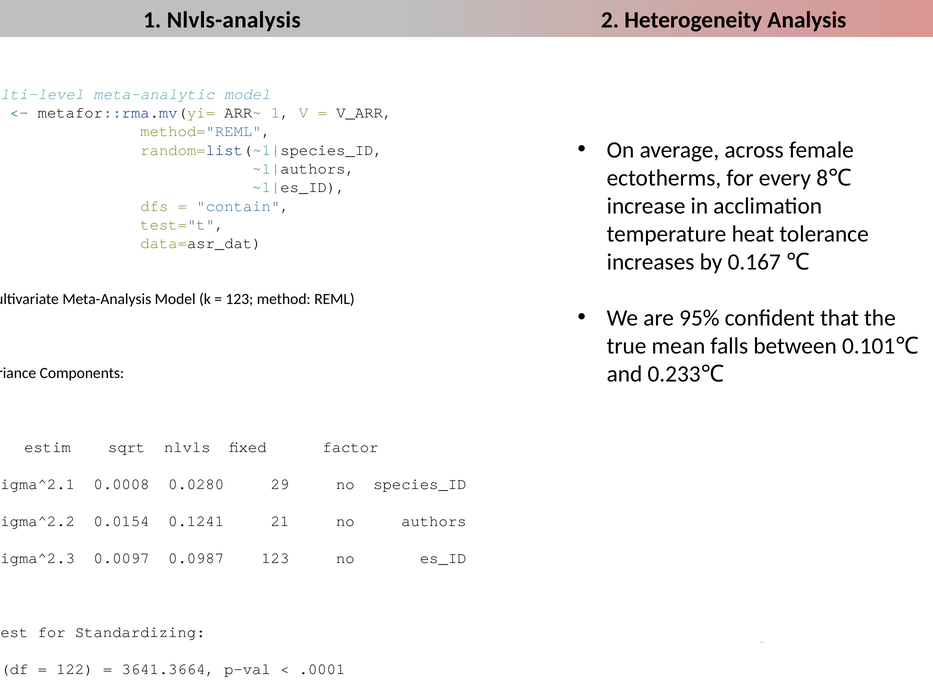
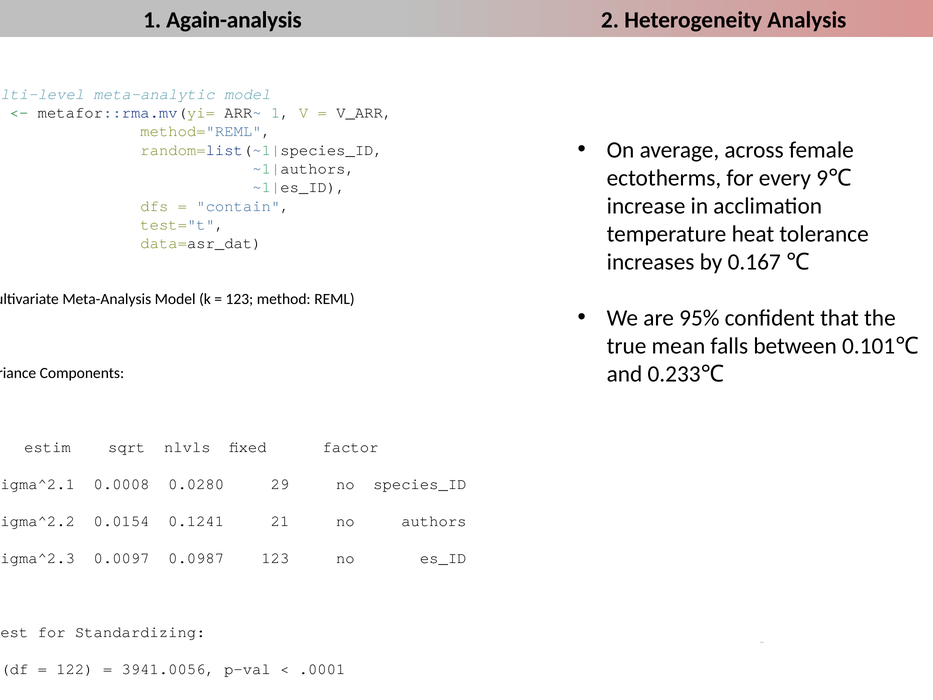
Nlvls-analysis: Nlvls-analysis -> Again-analysis (234, 20)
8: 8 -> 9 (822, 178)
3641.3664: 3641.3664 -> 3941.0056 (168, 669)
